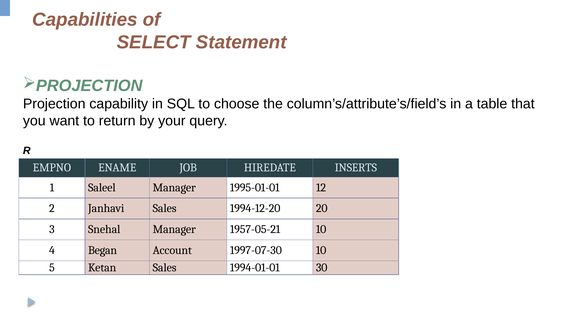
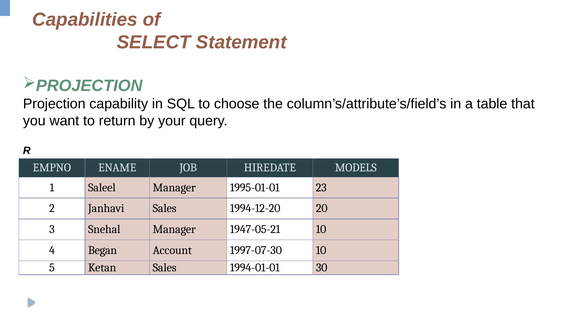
INSERTS: INSERTS -> MODELS (356, 168)
12: 12 -> 23 (321, 187)
1957-05-21: 1957-05-21 -> 1947-05-21 (255, 229)
